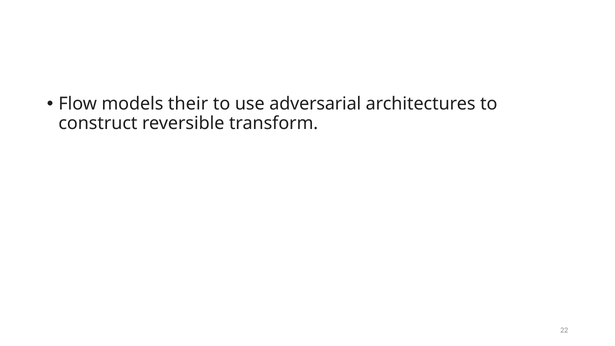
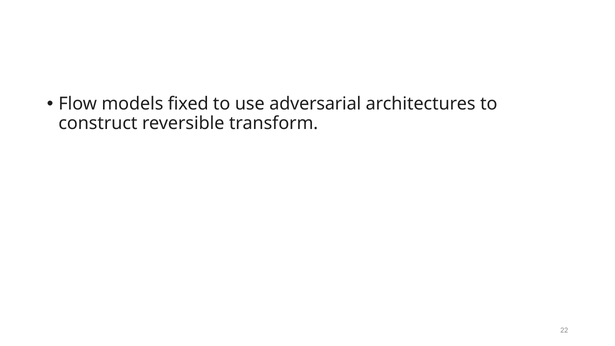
their: their -> fixed (188, 104)
